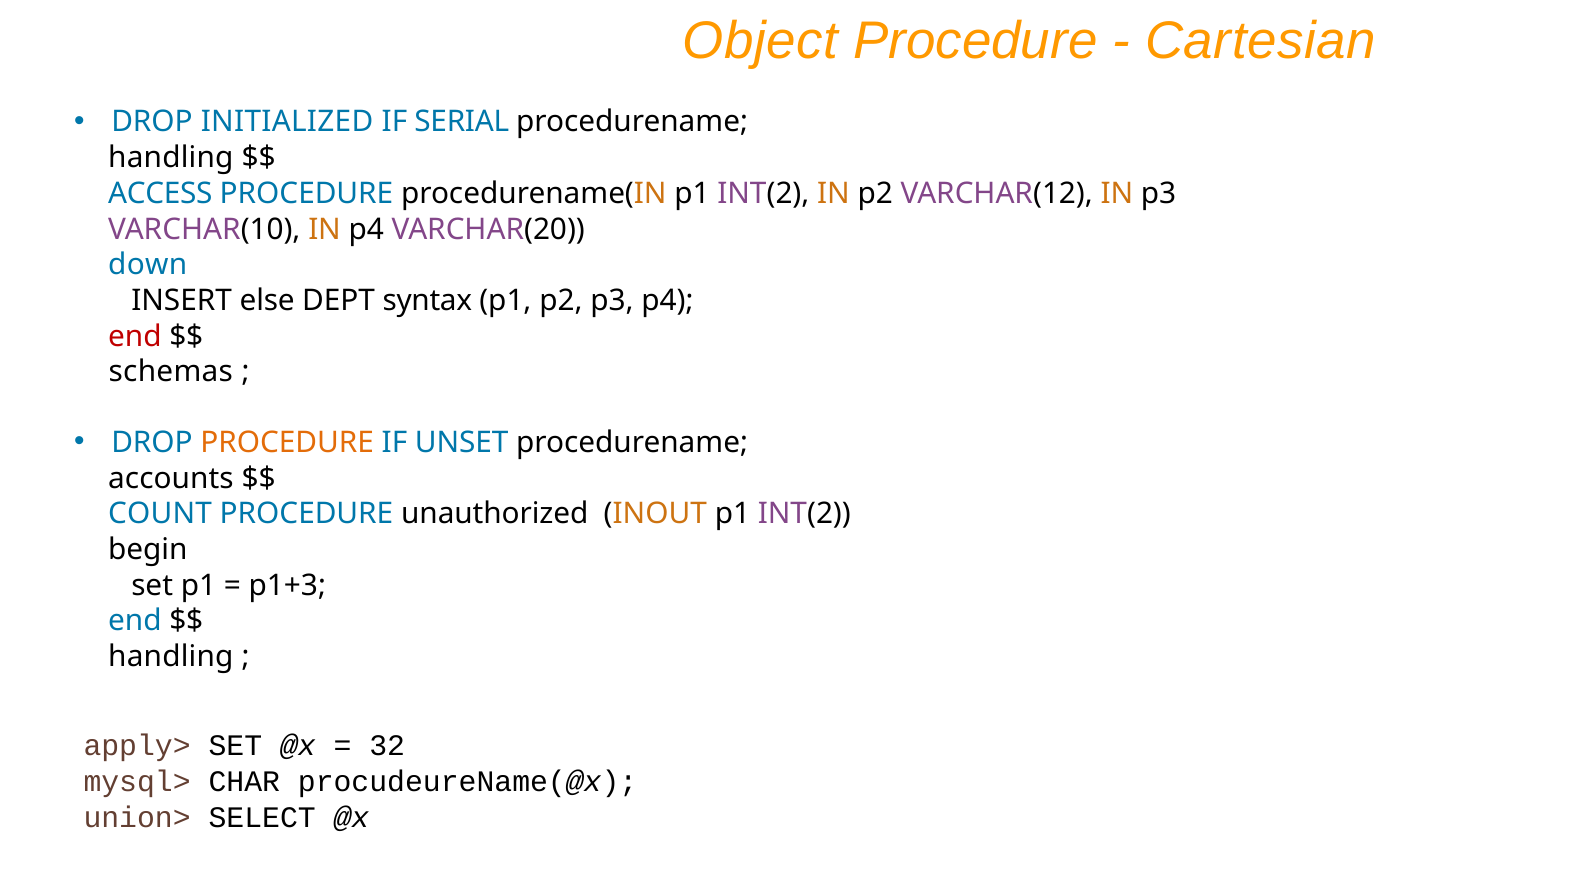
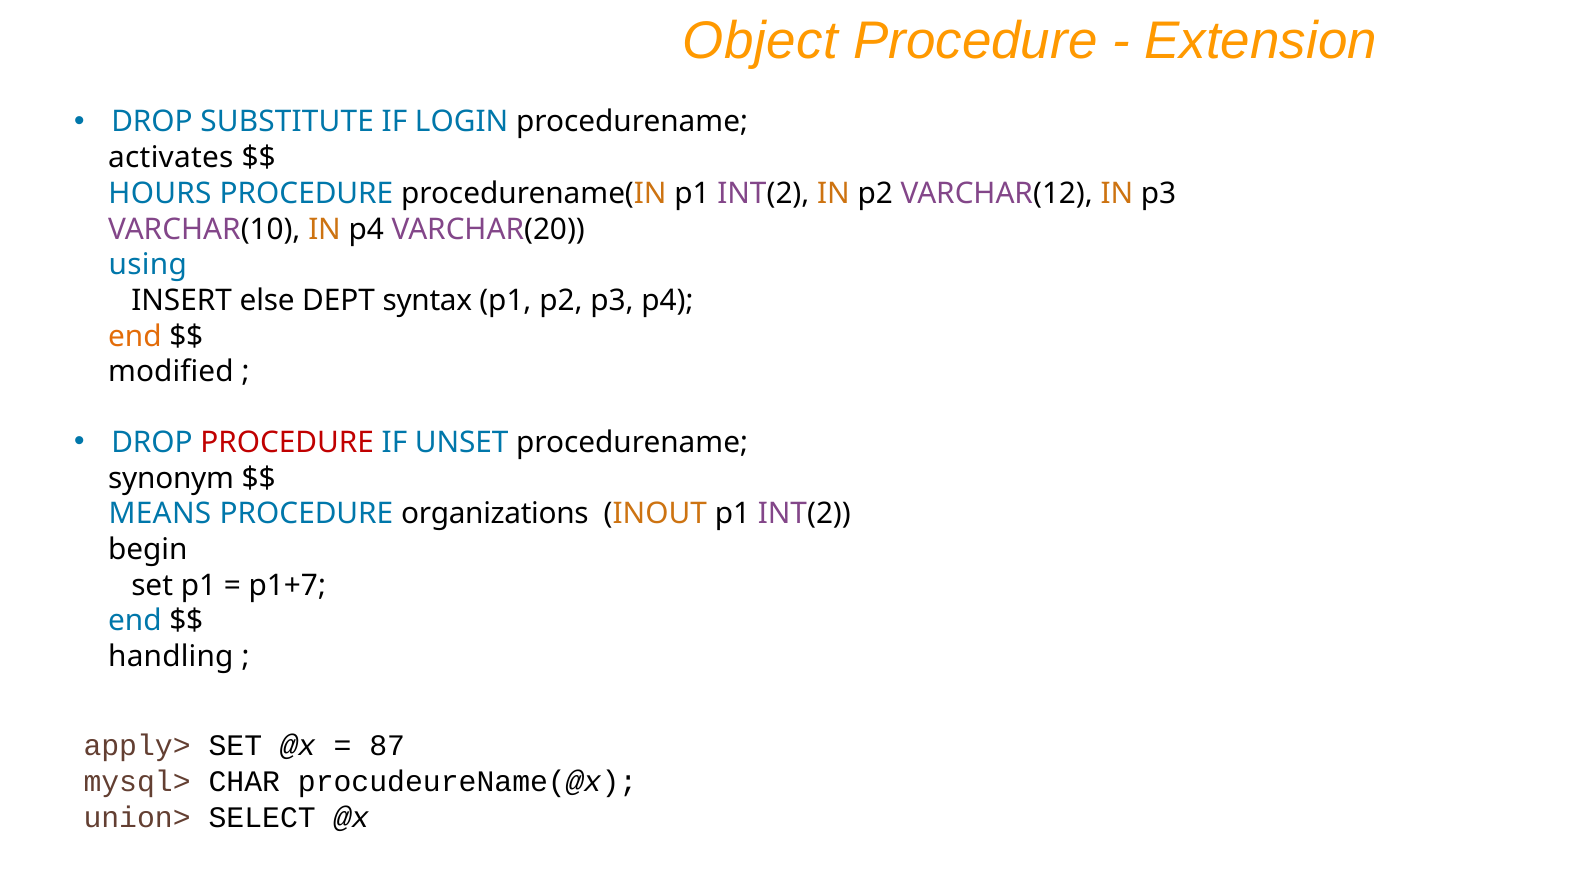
Cartesian: Cartesian -> Extension (1261, 41)
INITIALIZED: INITIALIZED -> SUBSTITUTE (287, 122)
SERIAL: SERIAL -> LOGIN (462, 122)
handling: handling -> activates (171, 158)
ACCESS: ACCESS -> HOURS (160, 194)
down: down -> using (148, 265)
end colour: red -> orange (135, 336)
schemas: schemas -> modified (171, 372)
PROCEDURE colour: orange -> red (287, 443)
accounts: accounts -> synonym (171, 478)
COUNT: COUNT -> MEANS (160, 514)
unauthorized: unauthorized -> organizations (495, 514)
p1+3: p1+3 -> p1+7 (287, 586)
32: 32 -> 87 (387, 746)
